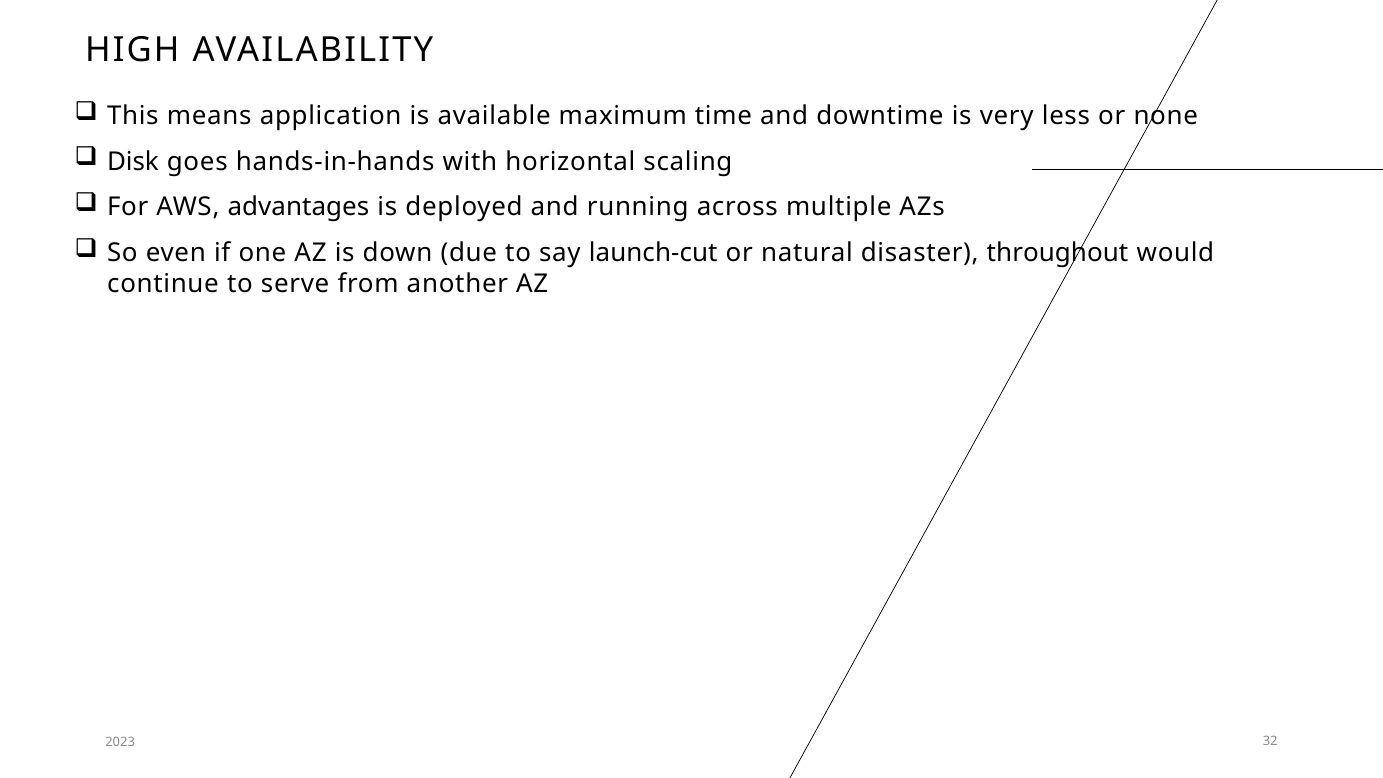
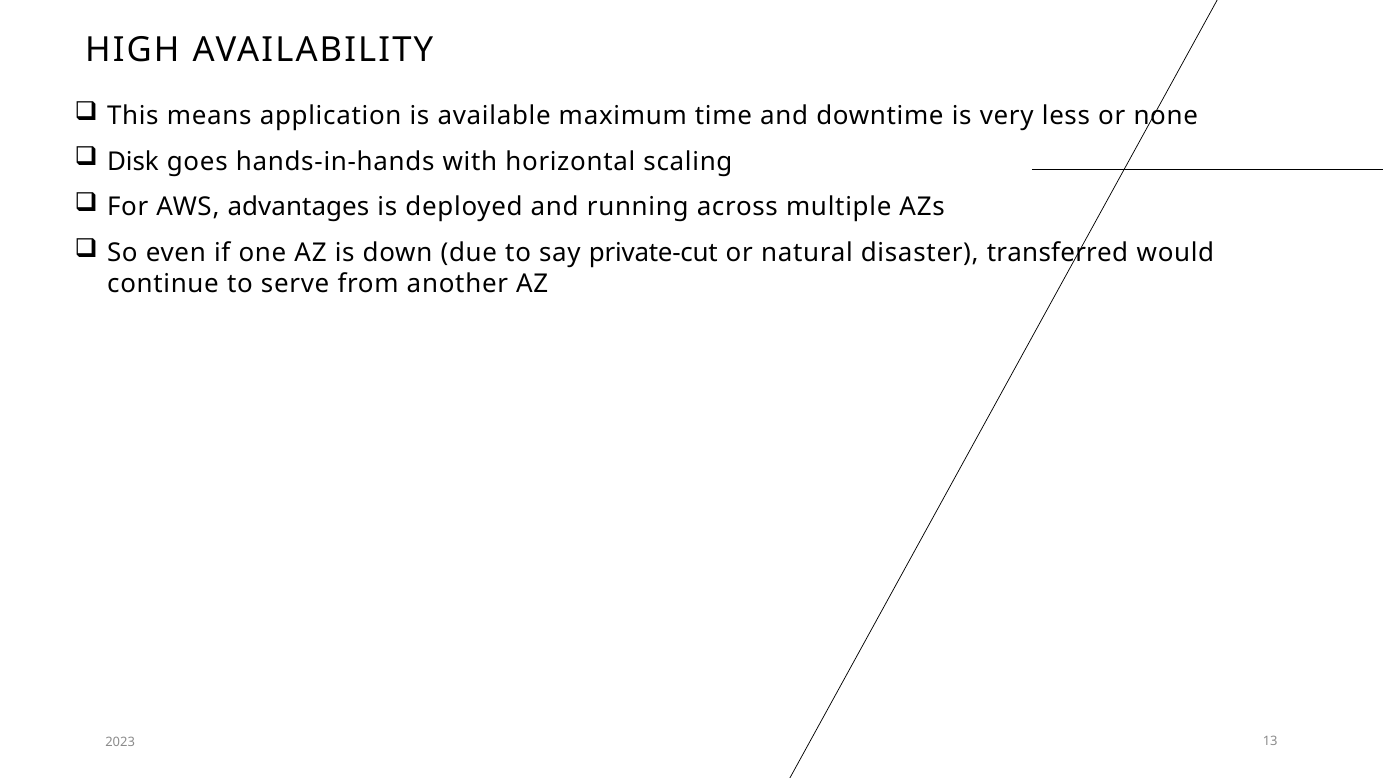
launch-cut: launch-cut -> private-cut (653, 253)
throughout: throughout -> transferred (1057, 253)
32: 32 -> 13 (1270, 742)
